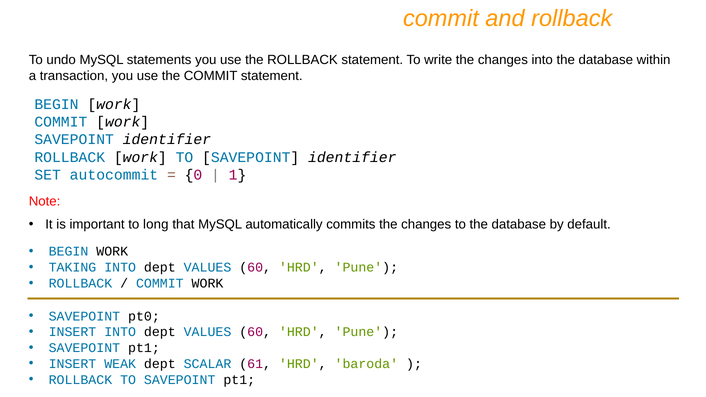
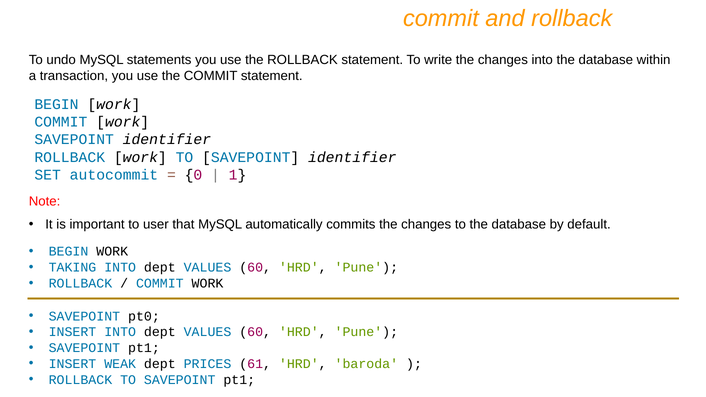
long: long -> user (156, 225)
SCALAR: SCALAR -> PRICES (208, 364)
